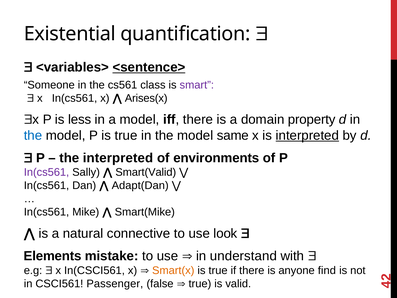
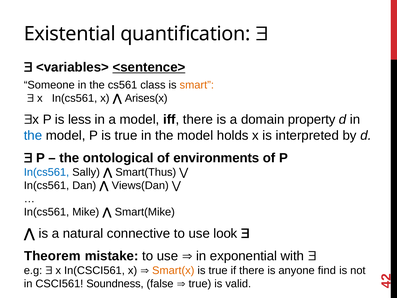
smart colour: purple -> orange (197, 85)
same: same -> holds (233, 135)
interpreted underline: present -> none (307, 135)
the interpreted: interpreted -> ontological (118, 158)
In(cs561 colour: purple -> blue (46, 172)
Smart(Valid: Smart(Valid -> Smart(Thus (146, 172)
Adapt(Dan: Adapt(Dan -> Views(Dan (140, 185)
Elements: Elements -> Theorem (52, 256)
understand: understand -> exponential (243, 256)
Passenger: Passenger -> Soundness (115, 283)
